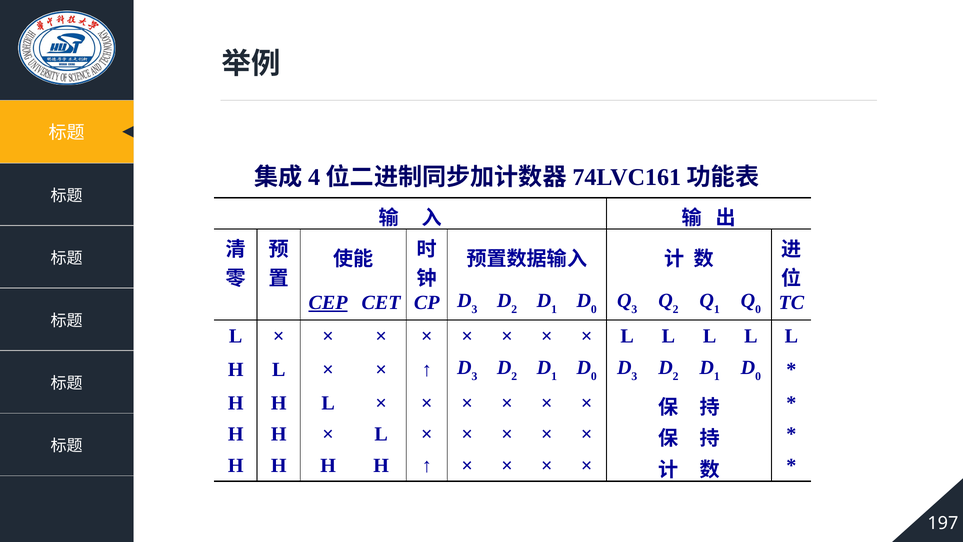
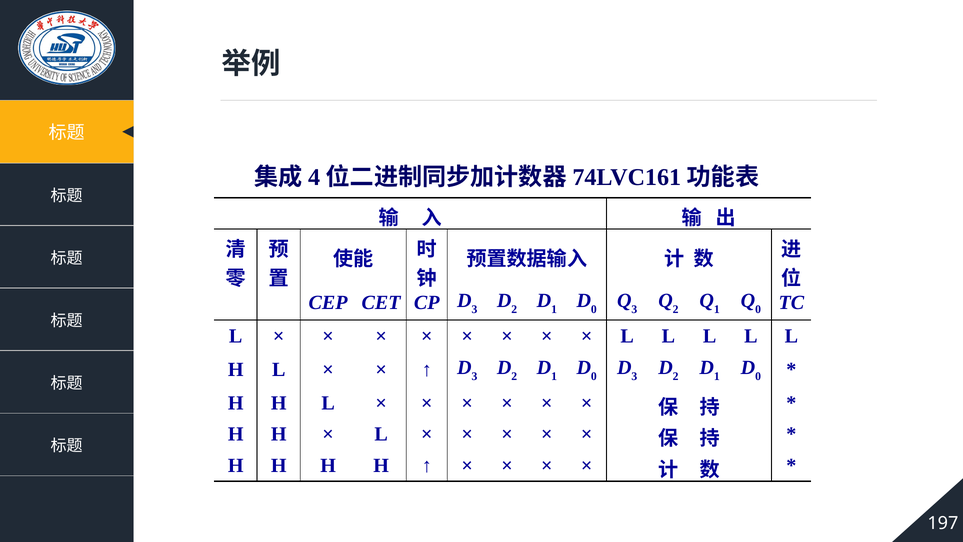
CEP underline: present -> none (328, 302)
